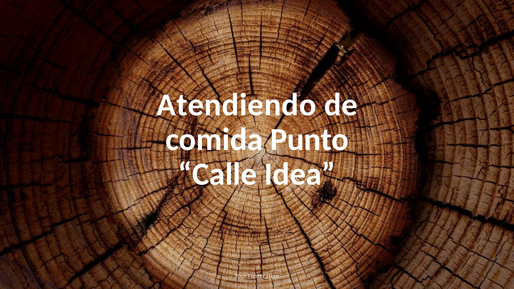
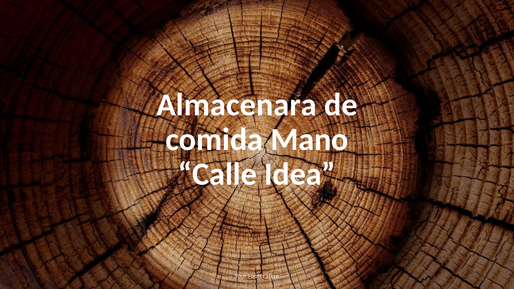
Atendiendo: Atendiendo -> Almacenara (237, 105)
Punto: Punto -> Mano (309, 140)
